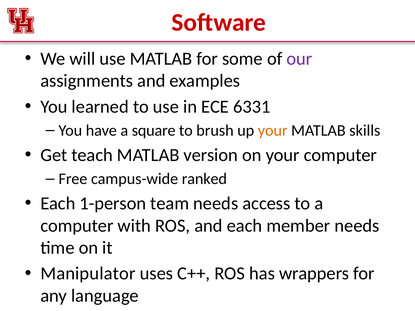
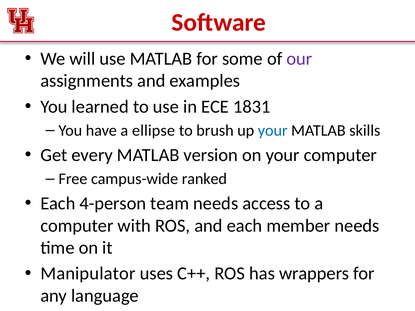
6331: 6331 -> 1831 (252, 107)
square: square -> ellipse (154, 131)
your colour: orange -> blue (273, 131)
teach: teach -> every (92, 155)
1-person: 1-person -> 4-person (113, 204)
